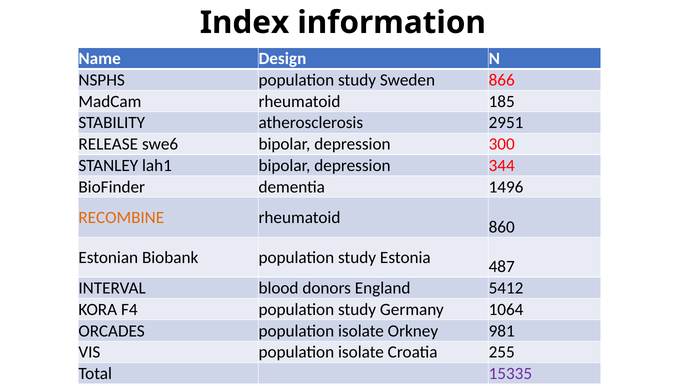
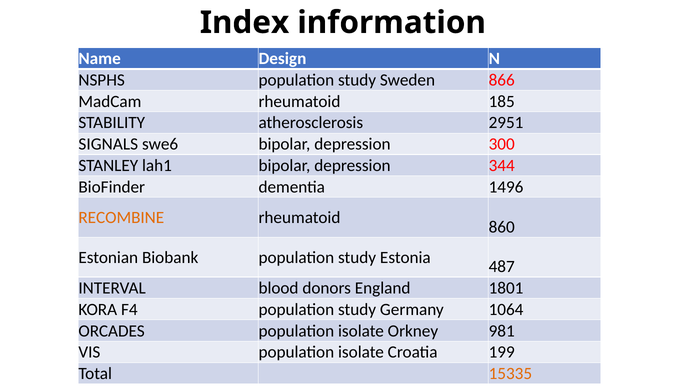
RELEASE: RELEASE -> SIGNALS (108, 144)
5412: 5412 -> 1801 (506, 288)
255: 255 -> 199 (502, 353)
15335 colour: purple -> orange (510, 374)
